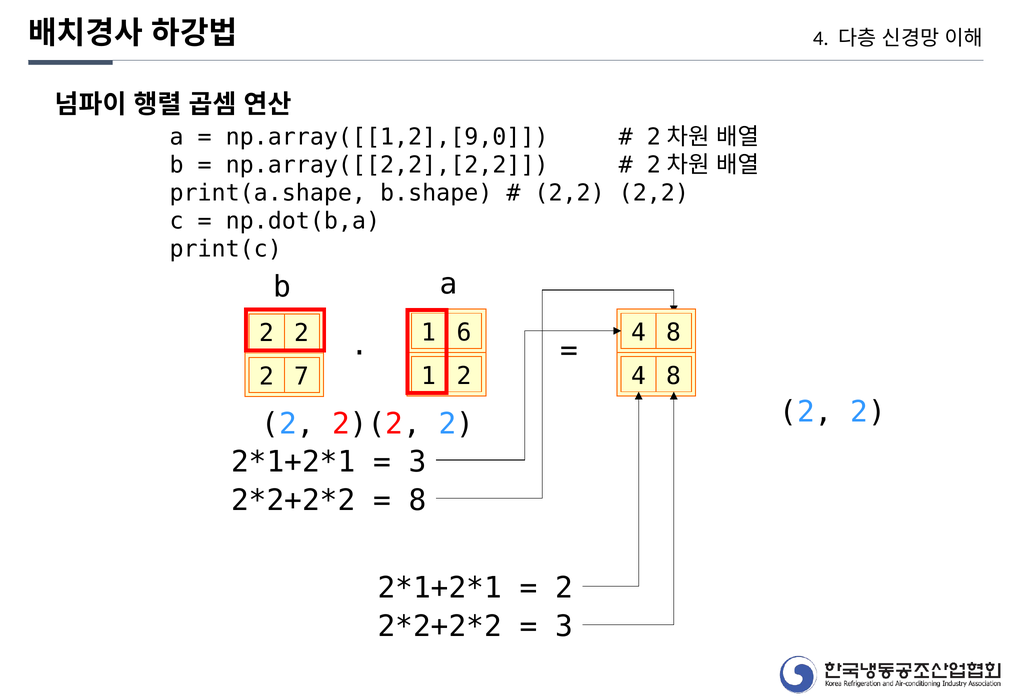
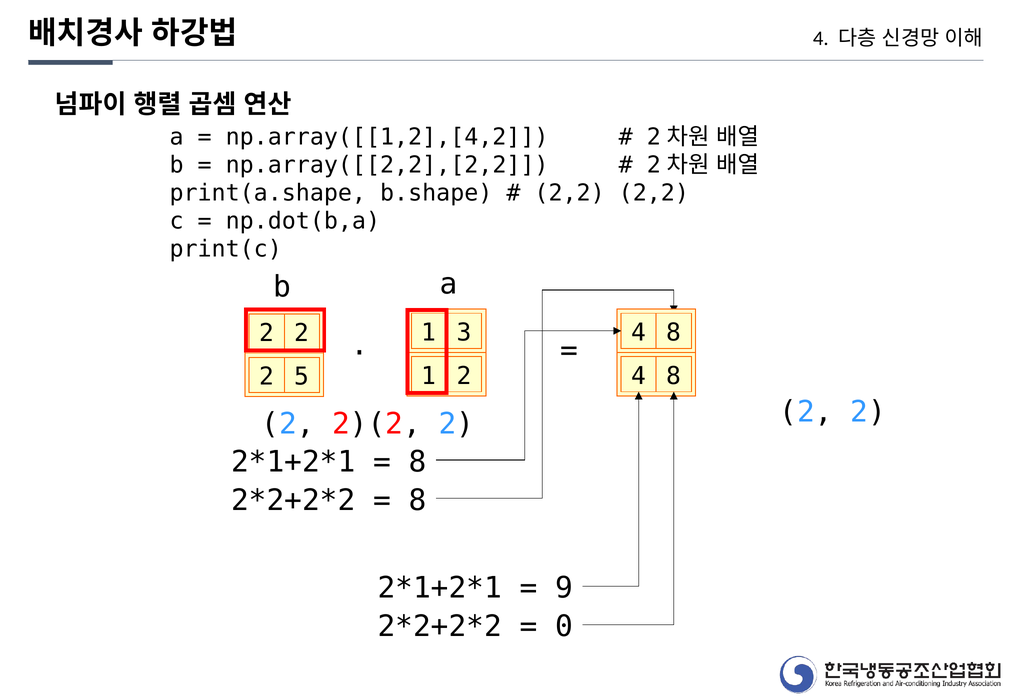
np.array([[1,2],[9,0: np.array([[1,2],[9,0 -> np.array([[1,2],[4,2 (387, 137)
6: 6 -> 3 (464, 333)
7: 7 -> 5 (302, 377)
3: 3 -> 8 (417, 462)
2: 2 -> 9 (564, 588)
3: 3 -> 0 (564, 627)
